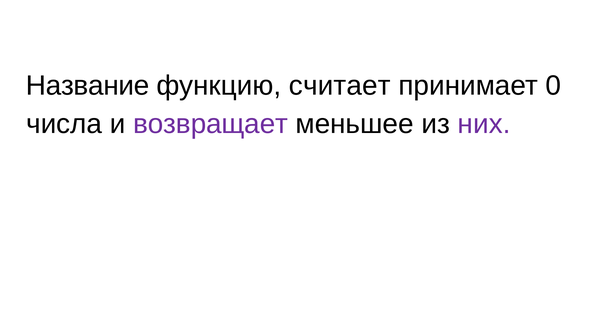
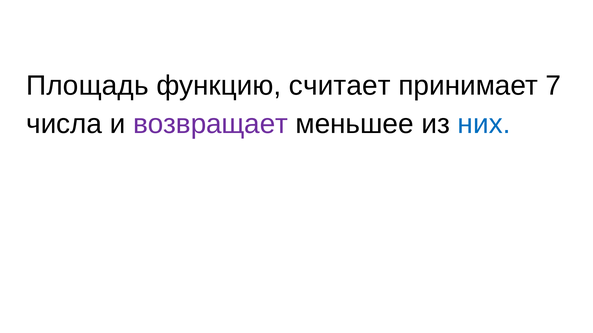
Название: Название -> Площадь (87, 86)
0: 0 -> 7 (553, 86)
них colour: purple -> blue (484, 124)
